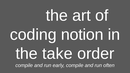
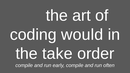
notion: notion -> would (82, 35)
